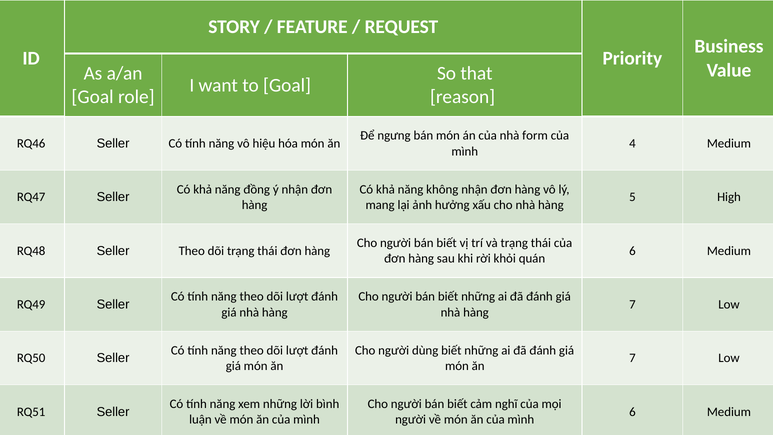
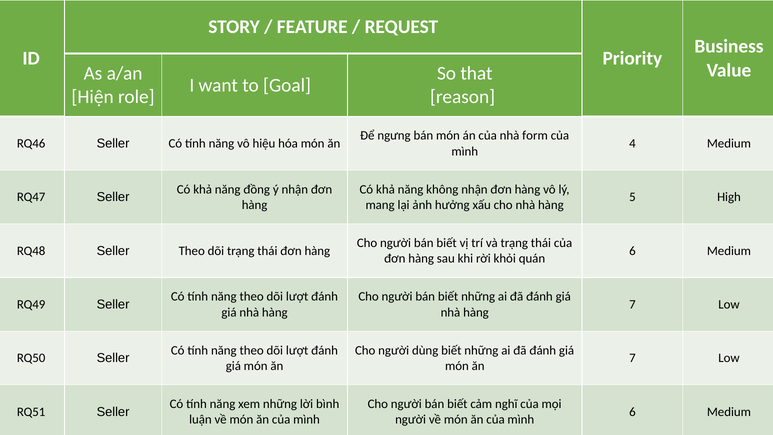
Goal: Goal -> Hiện (93, 97)
